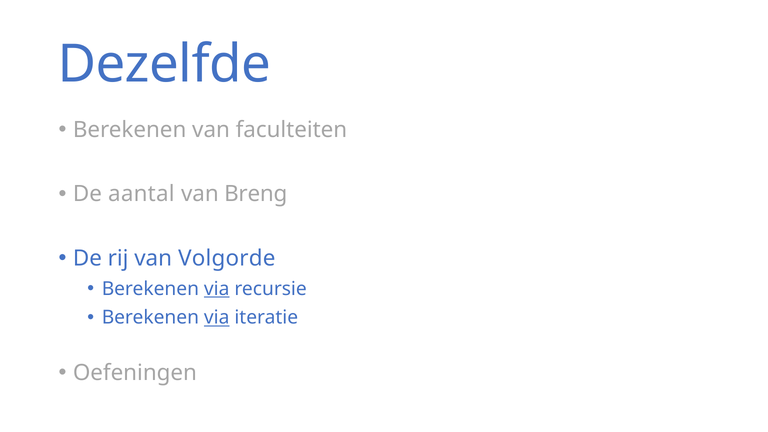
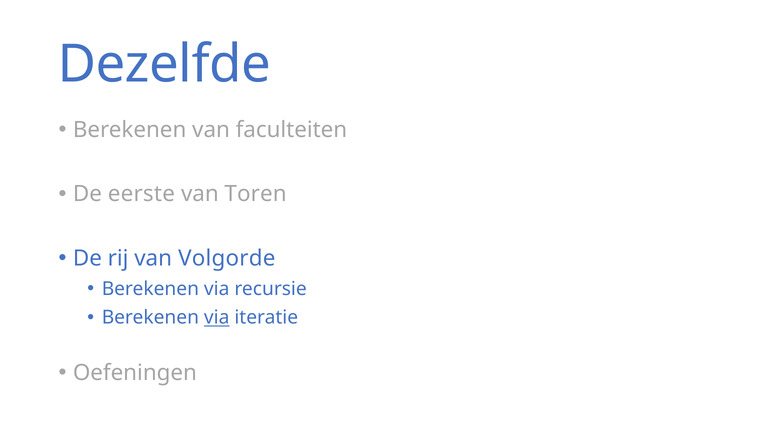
aantal: aantal -> eerste (141, 194)
Breng: Breng -> Toren (256, 194)
via underline: present -> none (217, 289)
